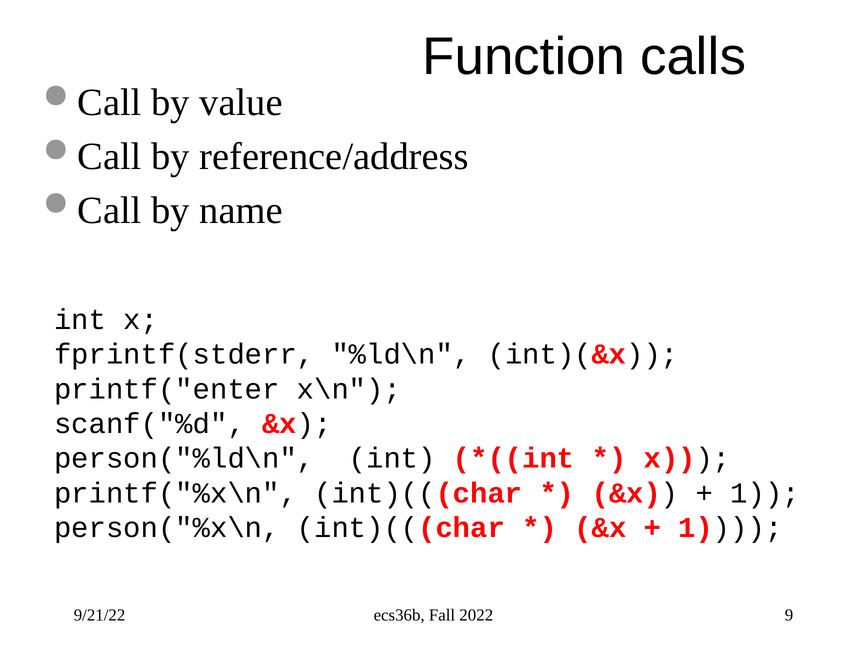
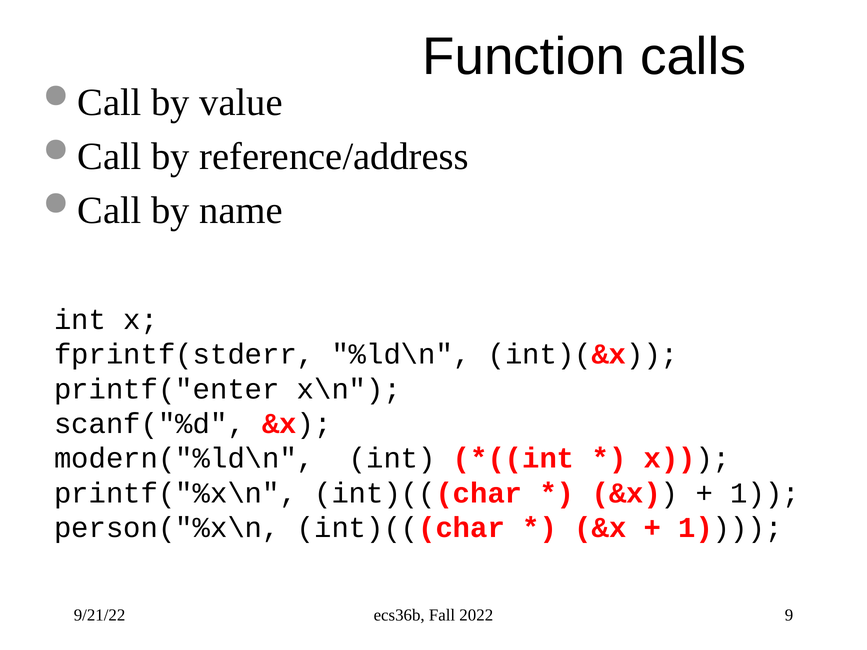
person("%ld\n: person("%ld\n -> modern("%ld\n (184, 459)
